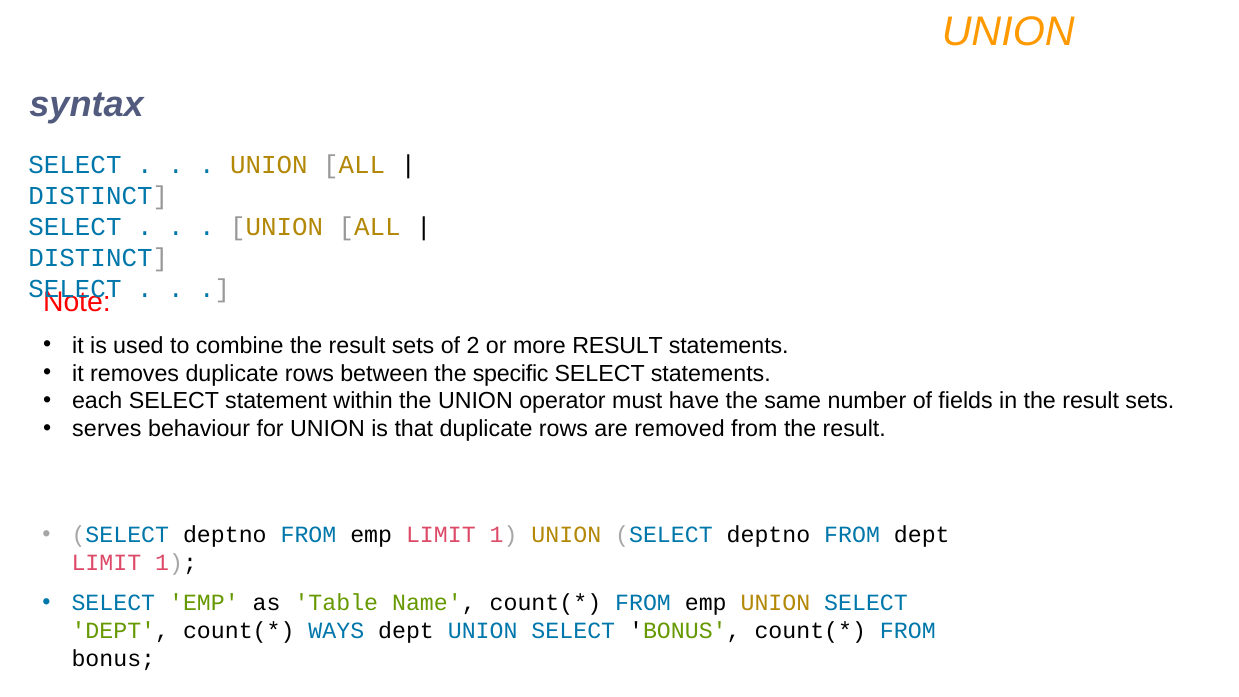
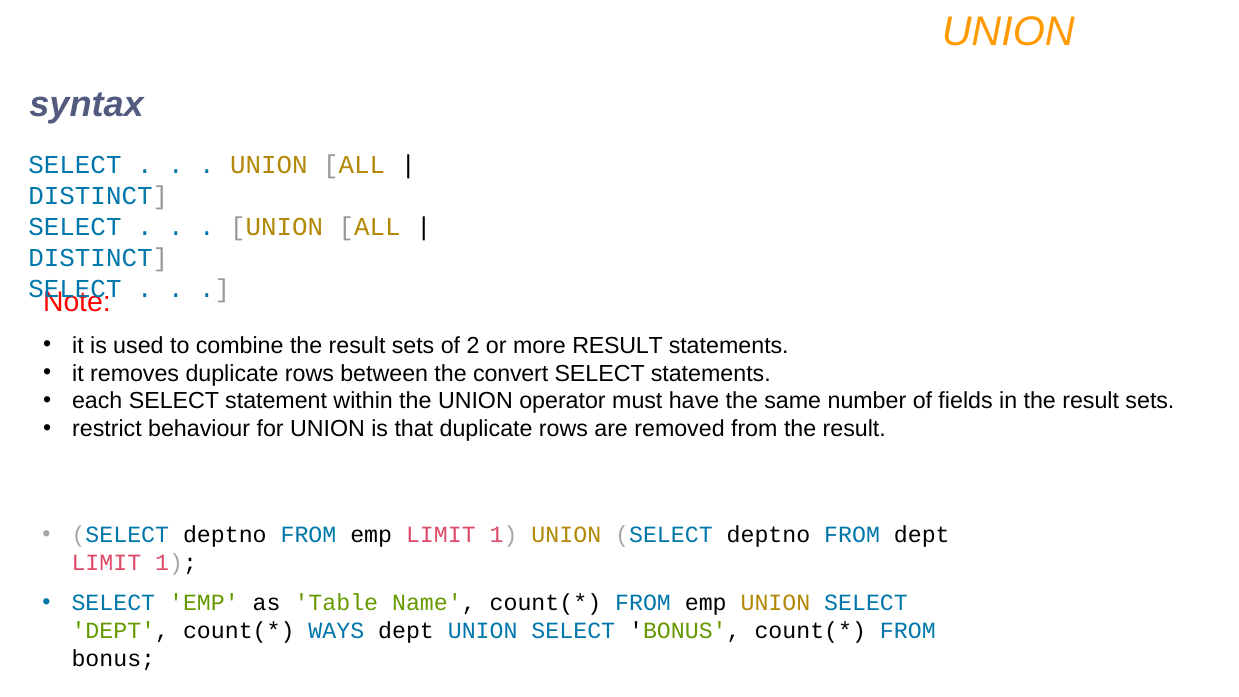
specific: specific -> convert (511, 373)
serves: serves -> restrict (107, 429)
